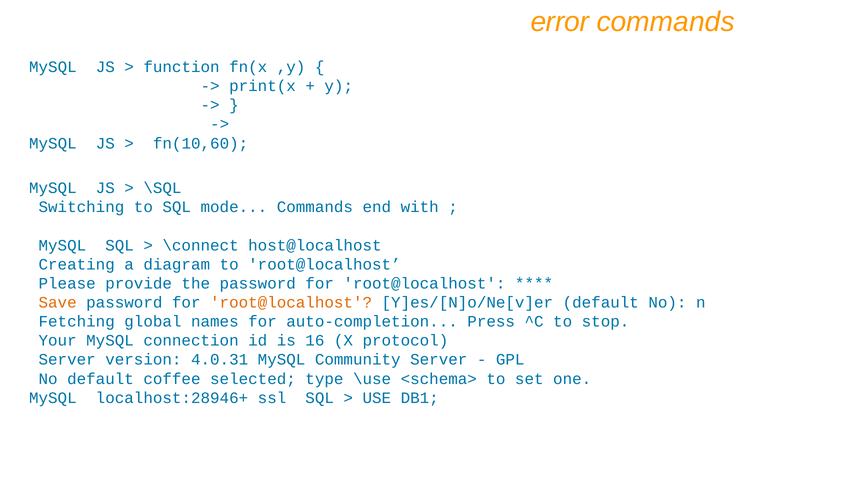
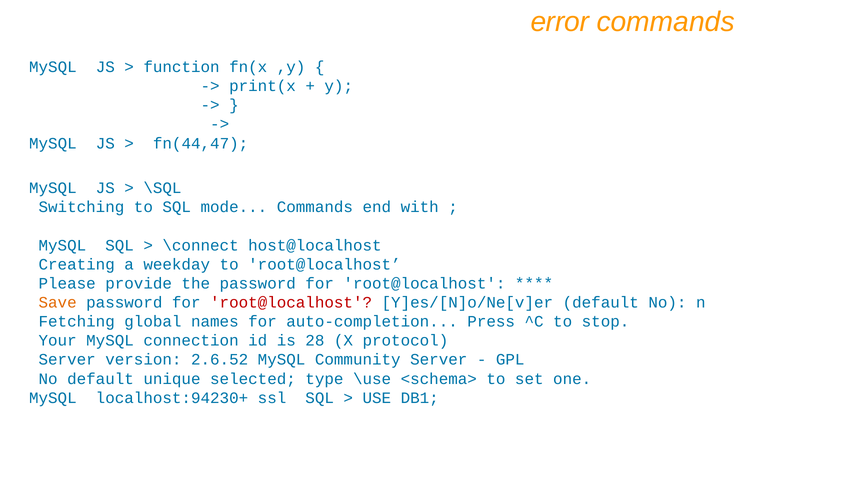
fn(10,60: fn(10,60 -> fn(44,47 (201, 143)
diagram: diagram -> weekday (177, 264)
root@localhost colour: orange -> red (291, 302)
16: 16 -> 28 (315, 340)
4.0.31: 4.0.31 -> 2.6.52 (220, 359)
coffee: coffee -> unique (172, 378)
localhost:28946+: localhost:28946+ -> localhost:94230+ (172, 397)
